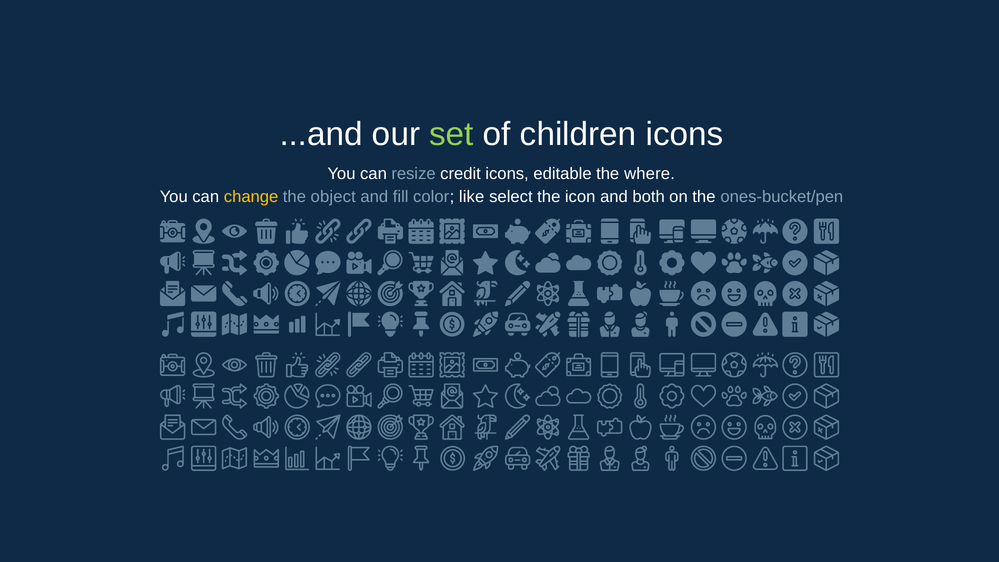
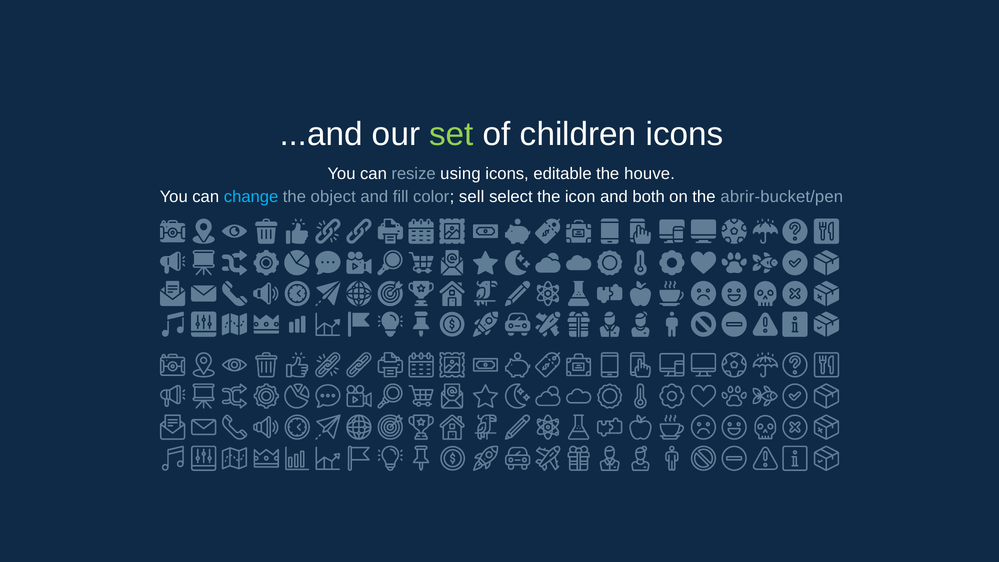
credit: credit -> using (460, 174)
where: where -> houve (650, 174)
change colour: yellow -> light blue (251, 197)
like: like -> sell (472, 197)
ones-bucket/pen: ones-bucket/pen -> abrir-bucket/pen (782, 197)
